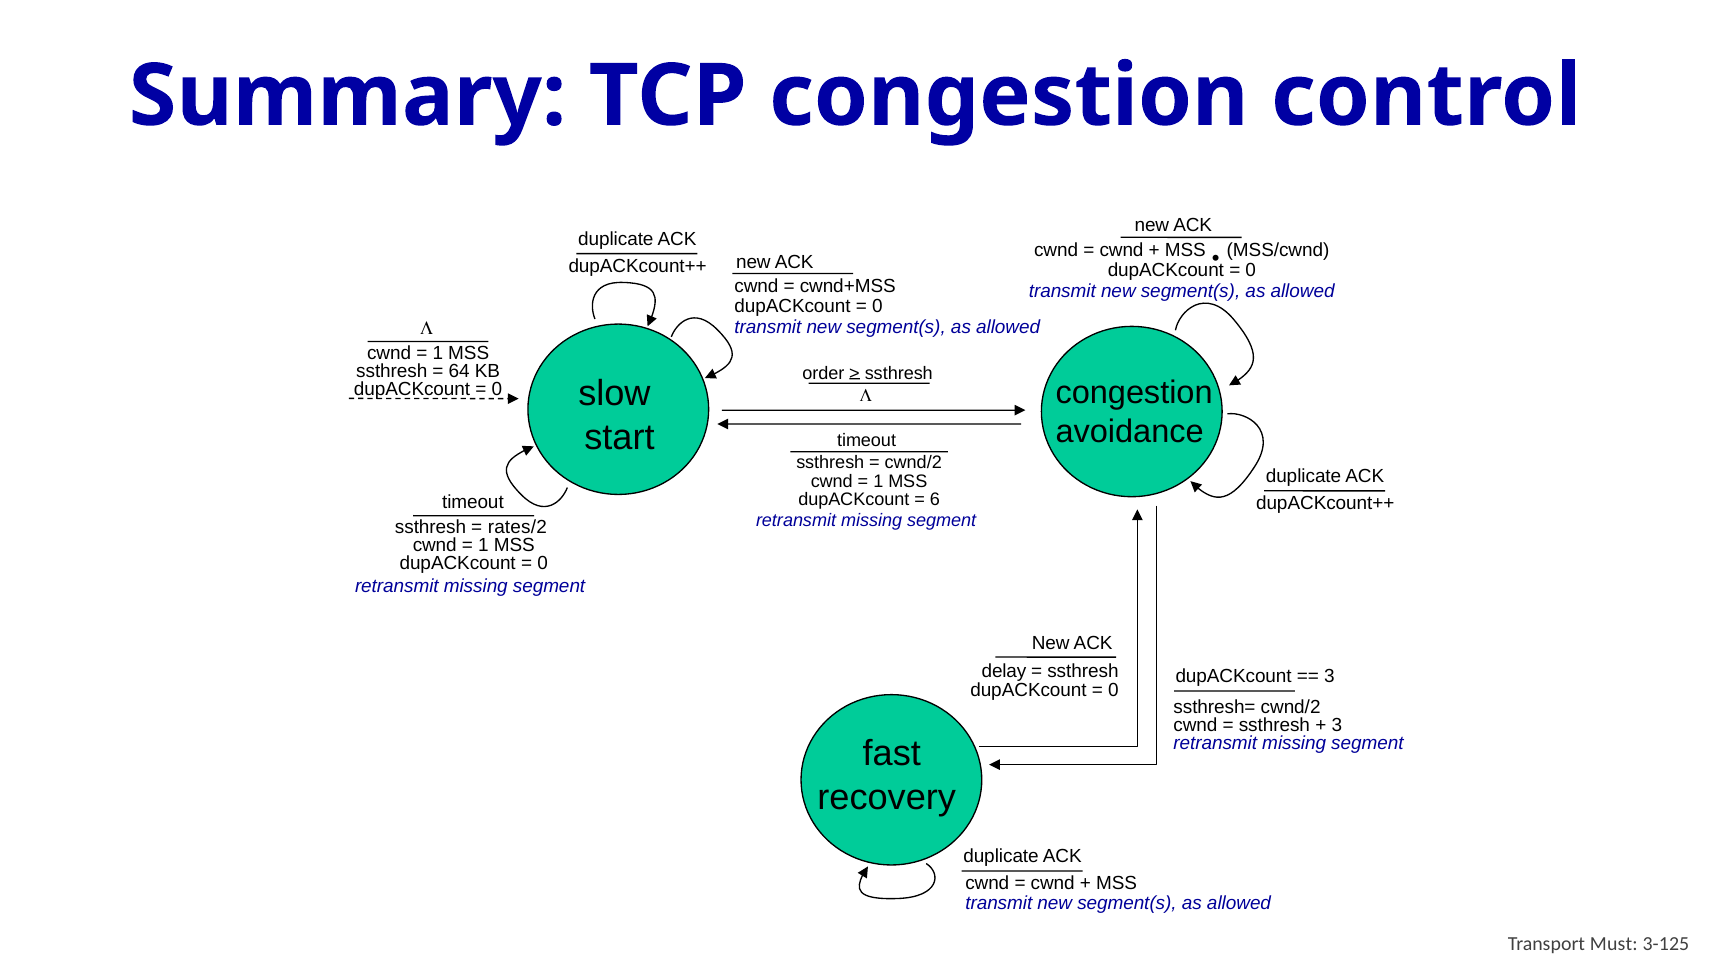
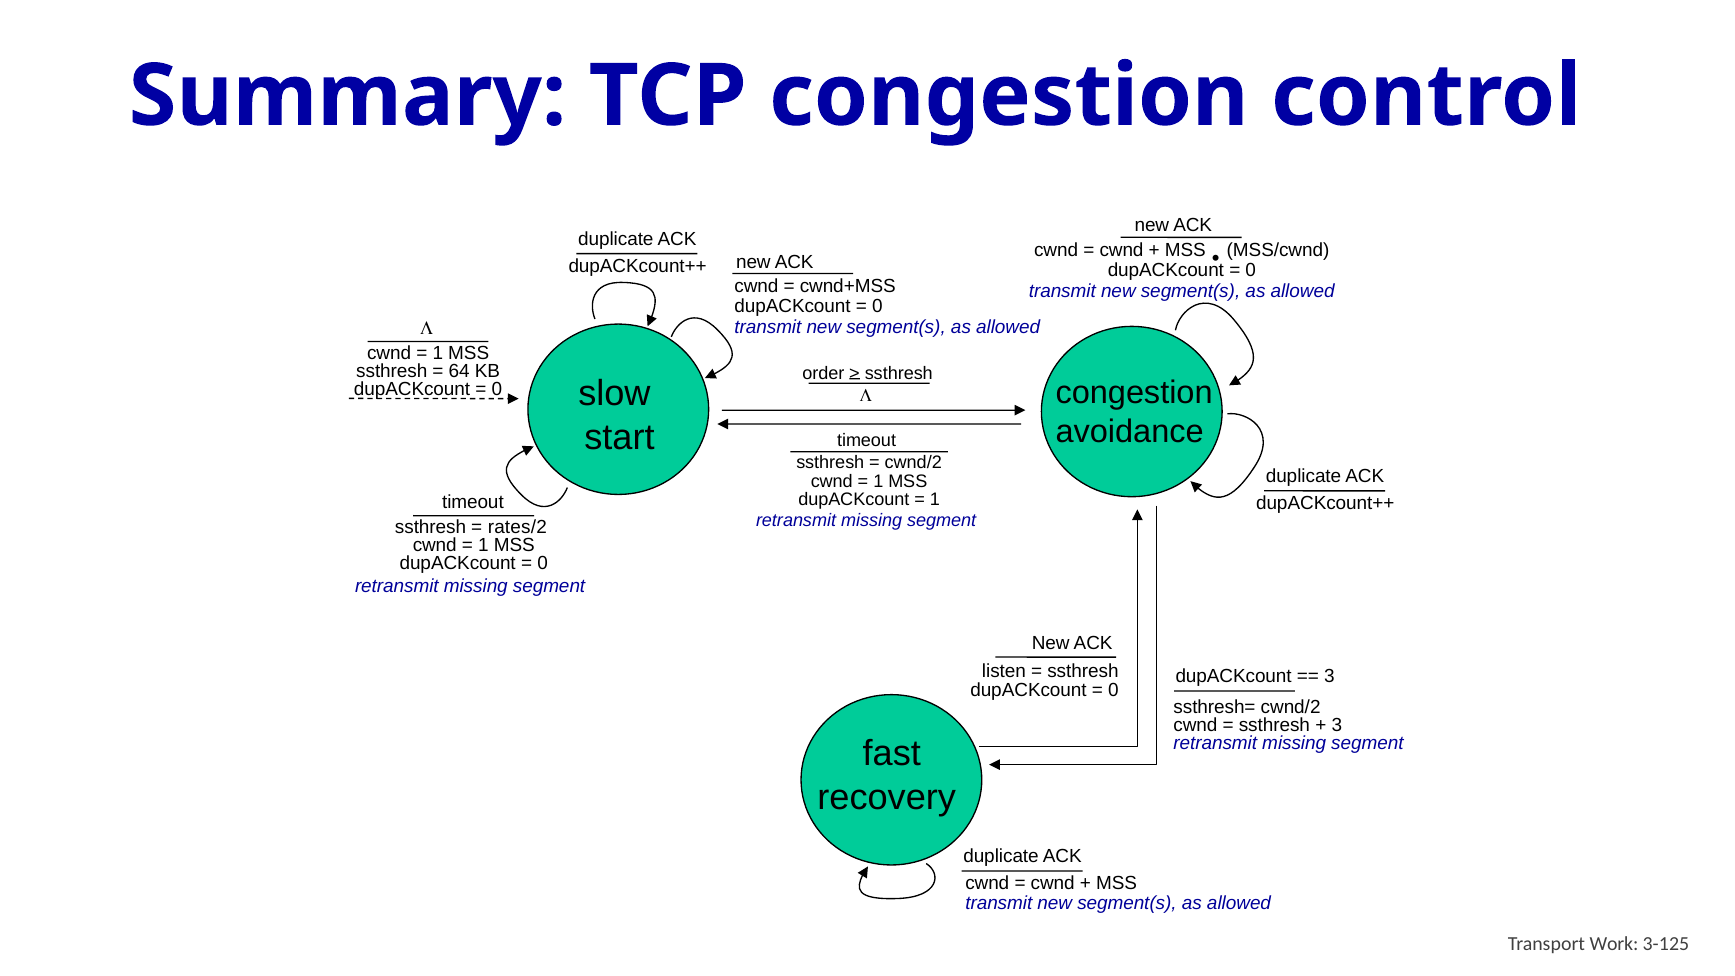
6: 6 -> 1 (935, 499)
delay: delay -> listen (1004, 672)
Must: Must -> Work (1614, 944)
